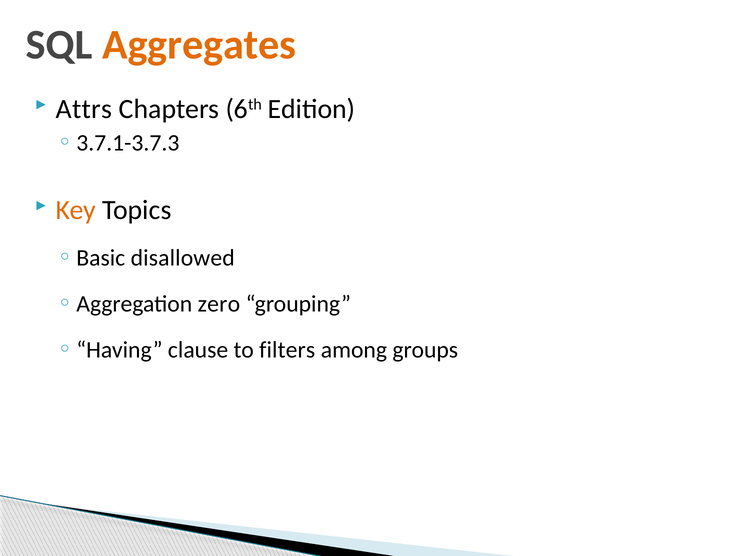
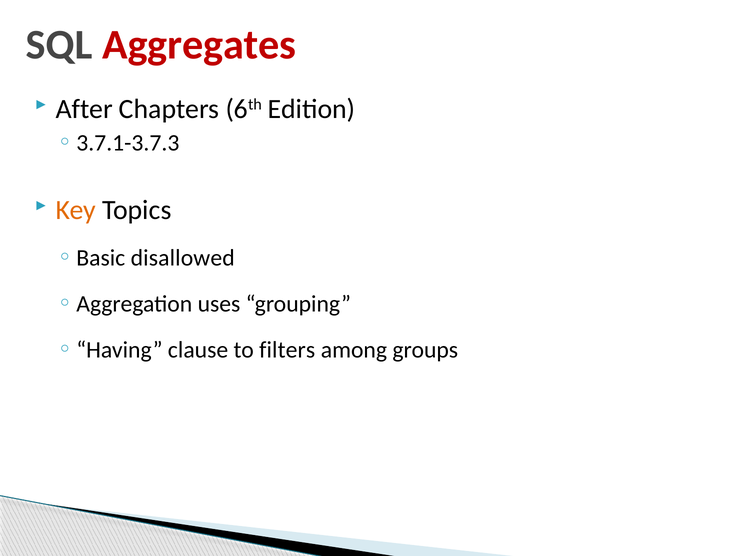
Aggregates colour: orange -> red (199, 45)
Attrs: Attrs -> After (84, 109)
zero: zero -> uses (219, 304)
